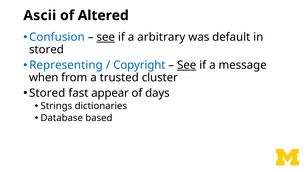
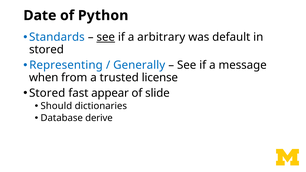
Ascii: Ascii -> Date (40, 15)
Altered: Altered -> Python (103, 15)
Confusion: Confusion -> Standards (57, 37)
Copyright: Copyright -> Generally (139, 65)
See underline: present -> none (187, 65)
cluster: cluster -> license (160, 78)
days: days -> slide (157, 93)
Strings: Strings -> Should (56, 106)
based: based -> derive (99, 118)
